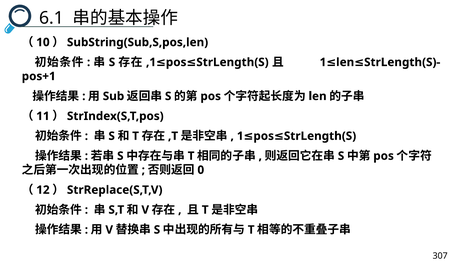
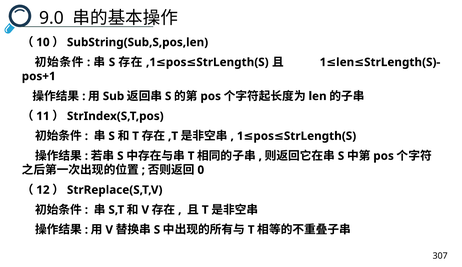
6.1: 6.1 -> 9.0 (51, 18)
